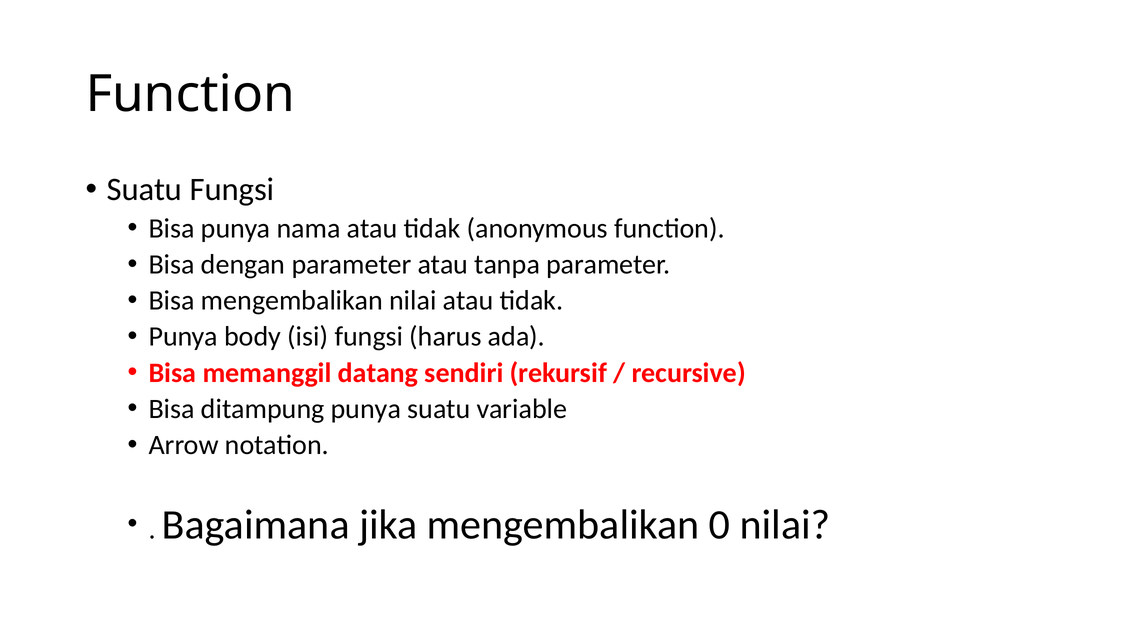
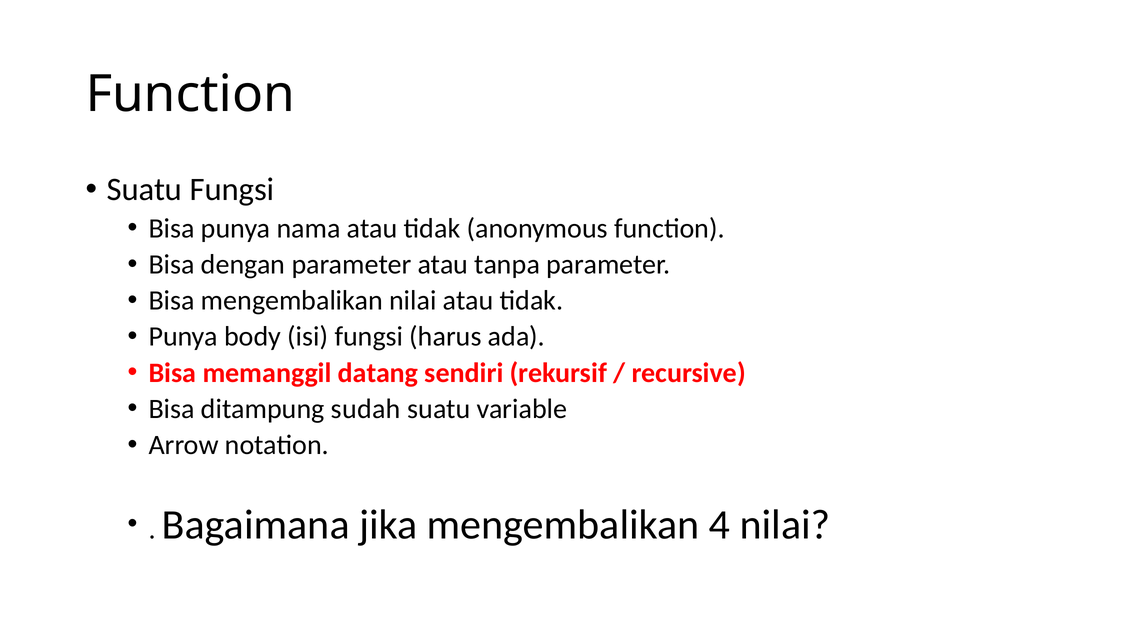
ditampung punya: punya -> sudah (366, 409)
0: 0 -> 4 (720, 525)
